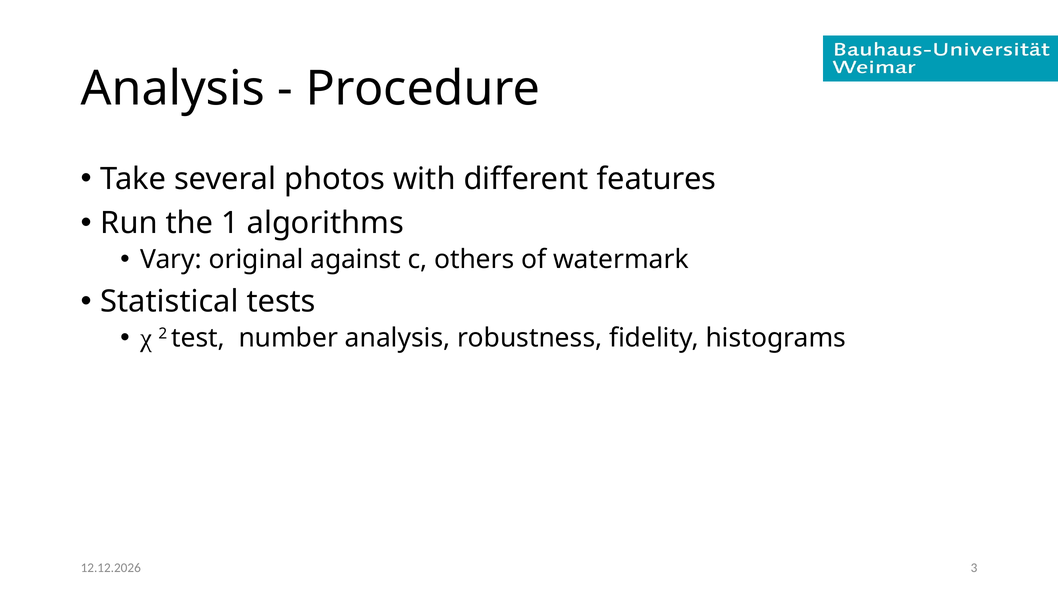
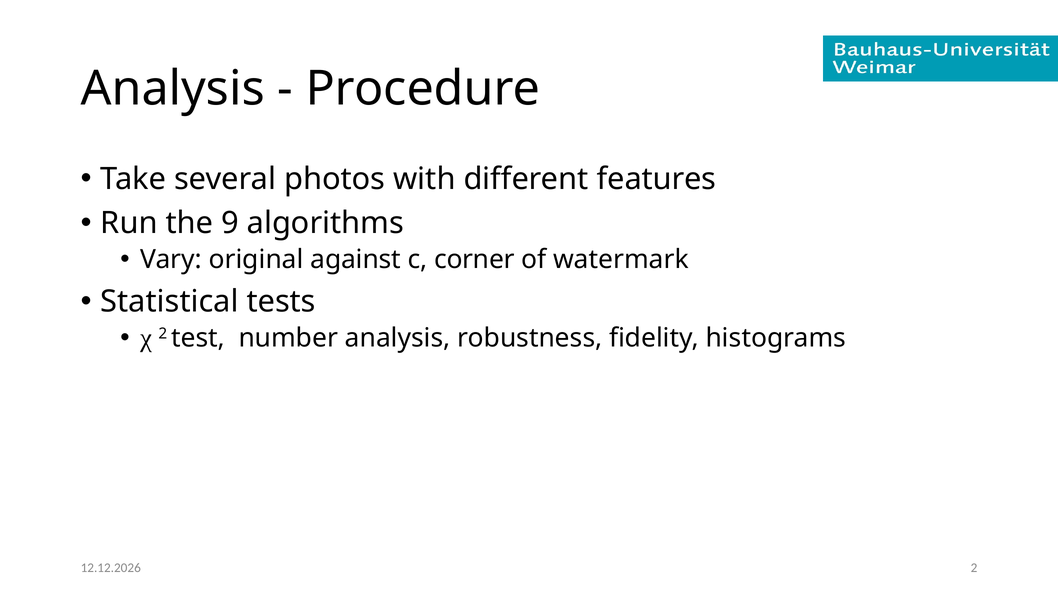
1: 1 -> 9 (230, 223)
others: others -> corner (474, 260)
3: 3 -> 2 (974, 568)
